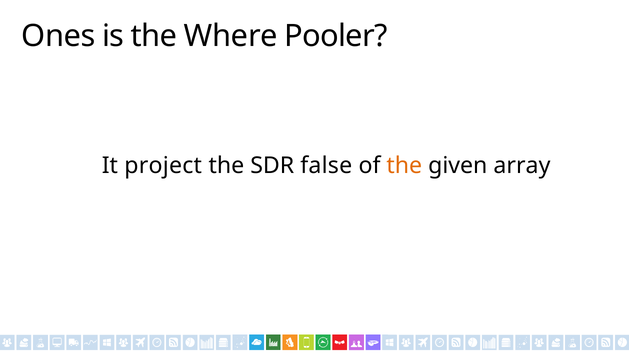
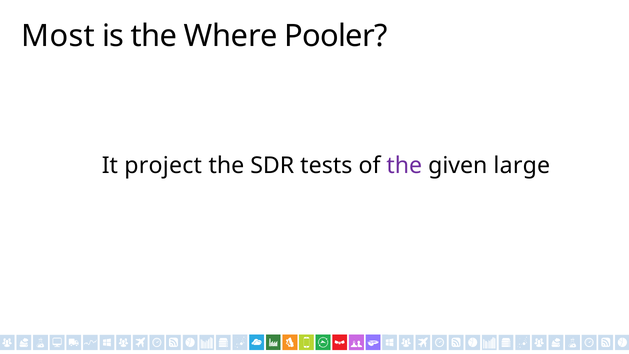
Ones: Ones -> Most (58, 36)
false: false -> tests (326, 166)
the colour: orange -> purple (404, 166)
array: array -> large (522, 166)
